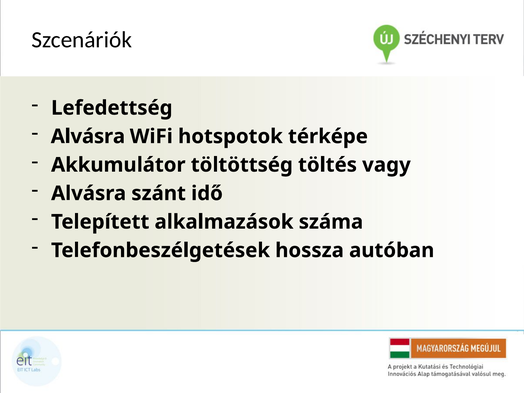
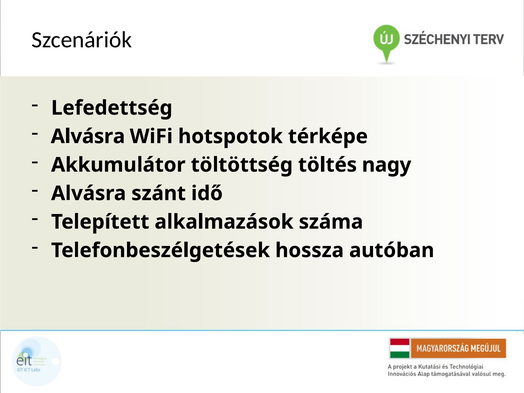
vagy: vagy -> nagy (387, 165)
